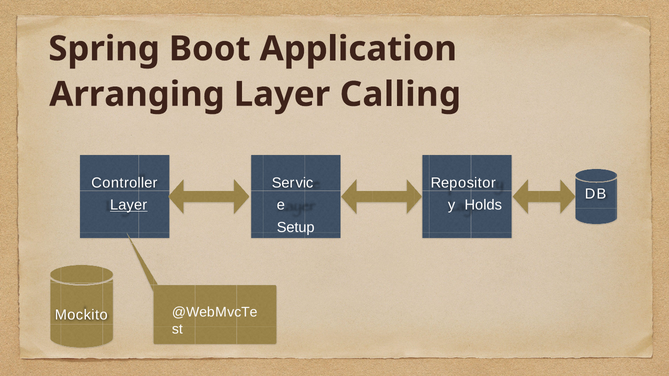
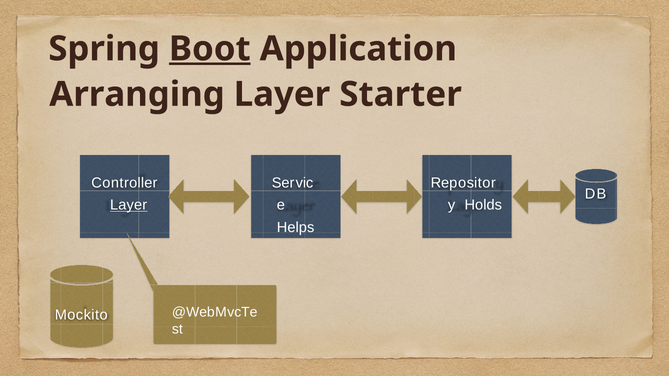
Boot underline: none -> present (210, 49)
Calling: Calling -> Starter (401, 94)
Setup: Setup -> Helps (296, 227)
